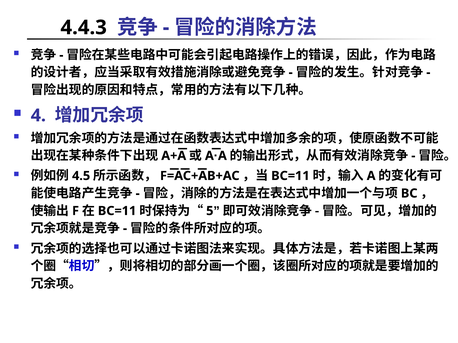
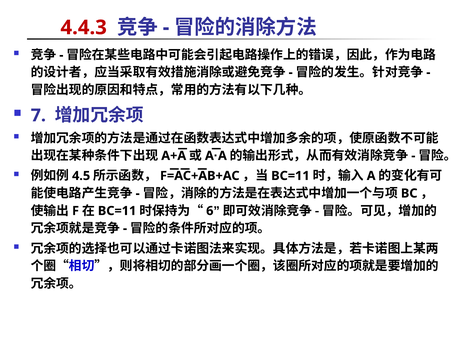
4.4.3 colour: black -> red (84, 28)
4: 4 -> 7 (38, 116)
5: 5 -> 6 (210, 211)
